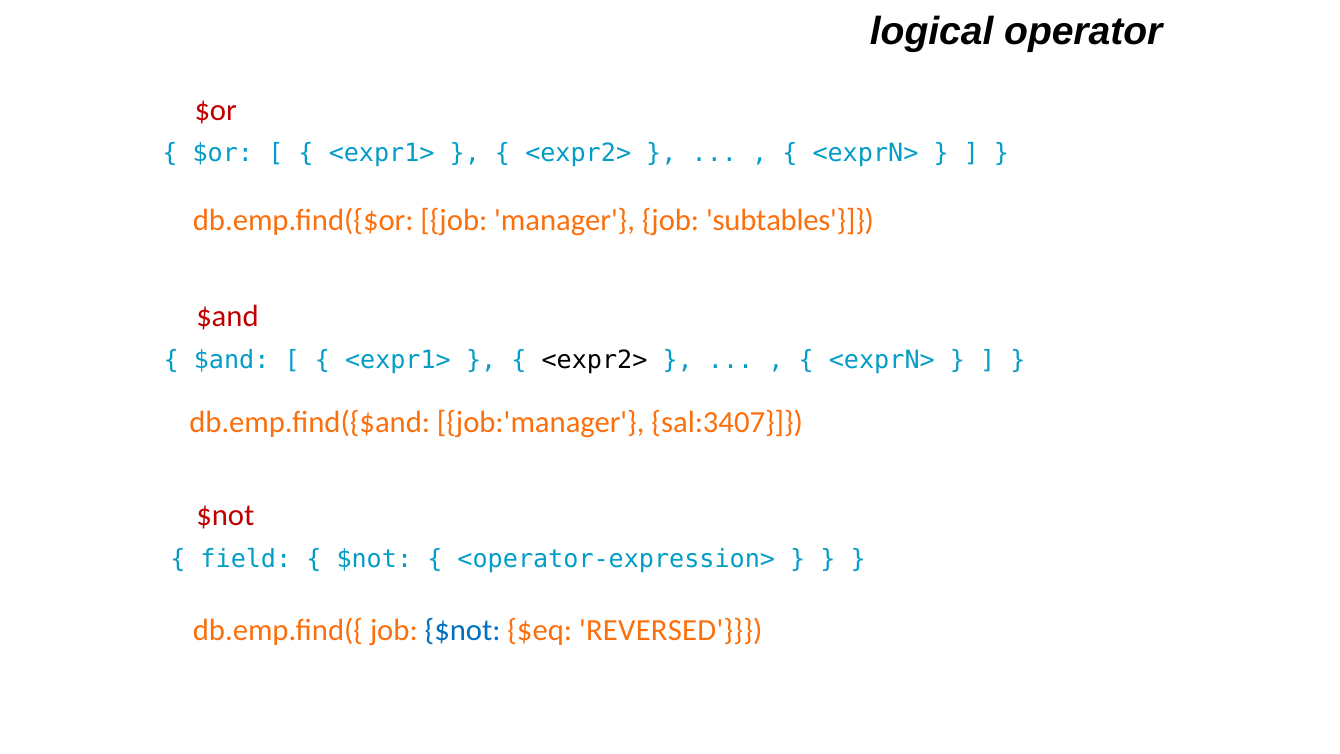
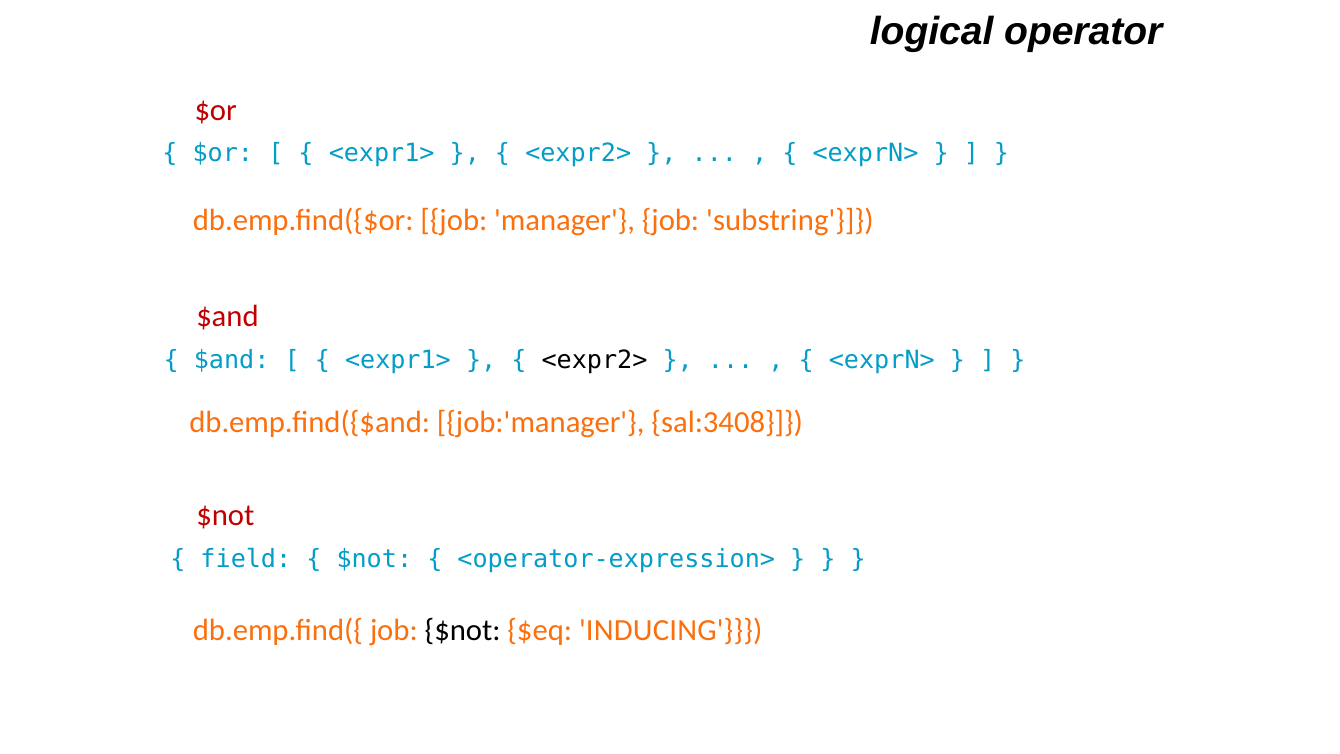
subtables: subtables -> substring (790, 220)
sal:3407: sal:3407 -> sal:3408 (727, 422)
$not colour: blue -> black (463, 630)
REVERSED: REVERSED -> INDUCING (671, 630)
